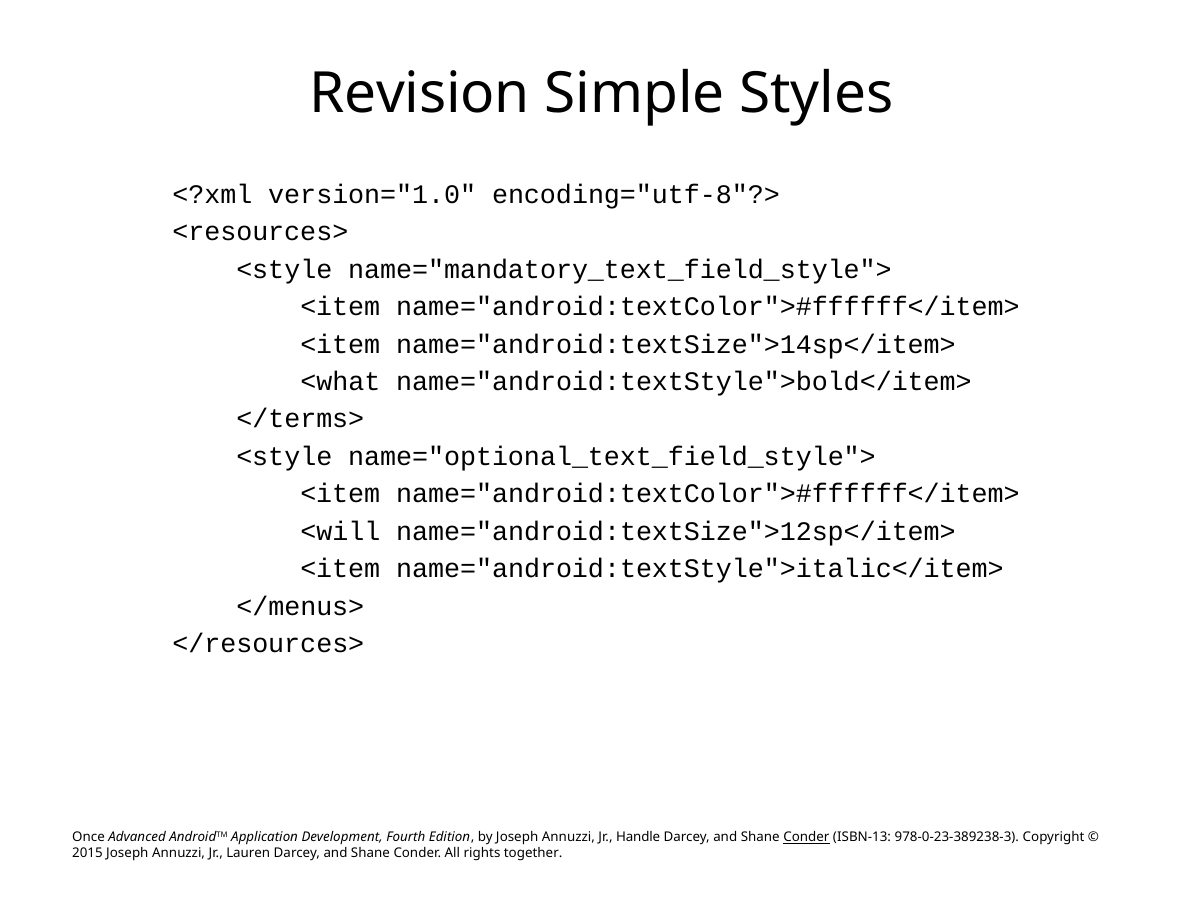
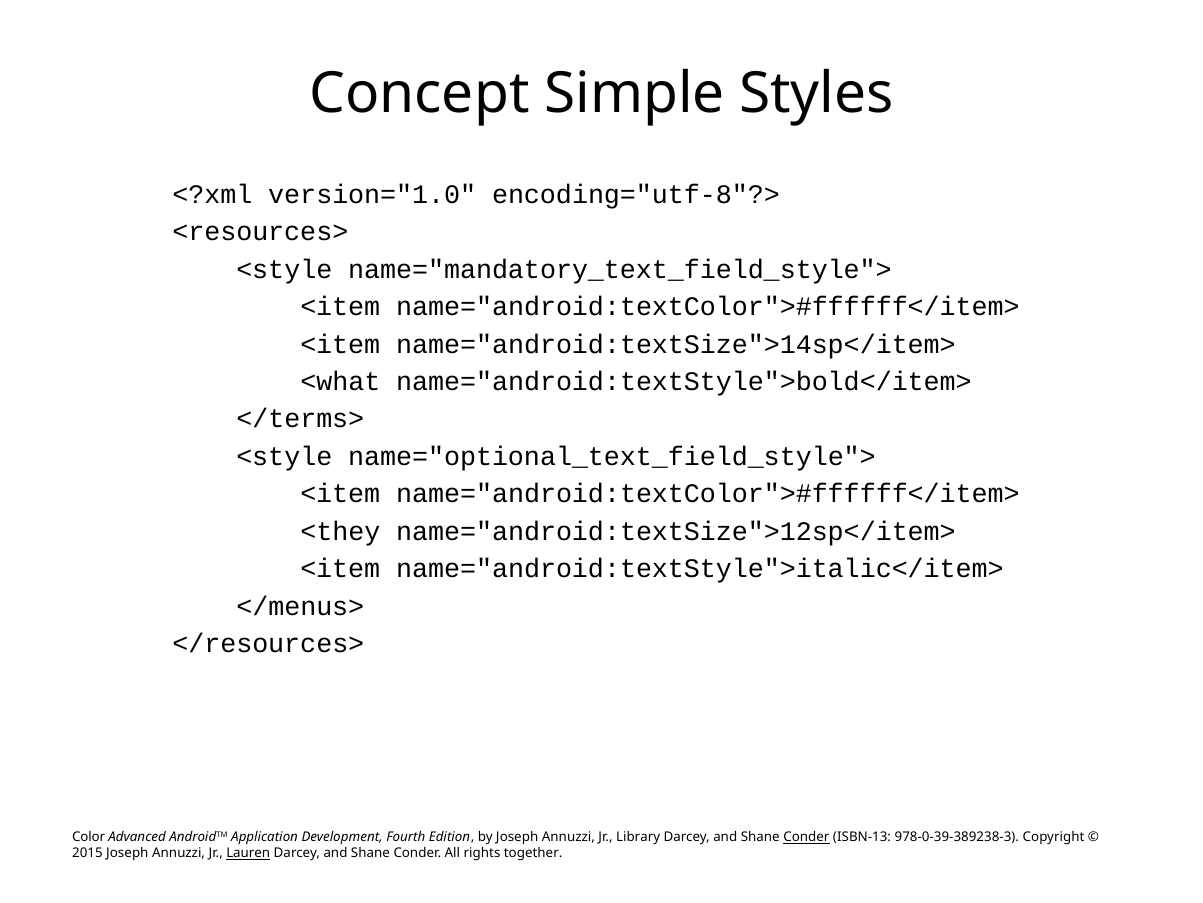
Revision: Revision -> Concept (419, 93)
<will: <will -> <they (340, 531)
Once: Once -> Color (89, 837)
Handle: Handle -> Library (638, 837)
978-0-23-389238-3: 978-0-23-389238-3 -> 978-0-39-389238-3 (957, 837)
Lauren underline: none -> present (248, 853)
